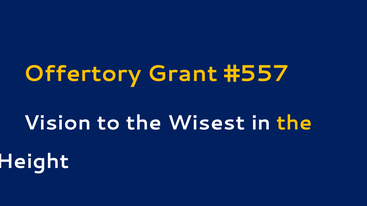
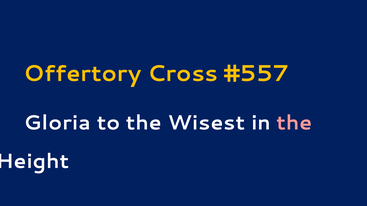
Grant: Grant -> Cross (183, 74)
Vision: Vision -> Gloria (57, 123)
the colour: yellow -> pink (294, 123)
